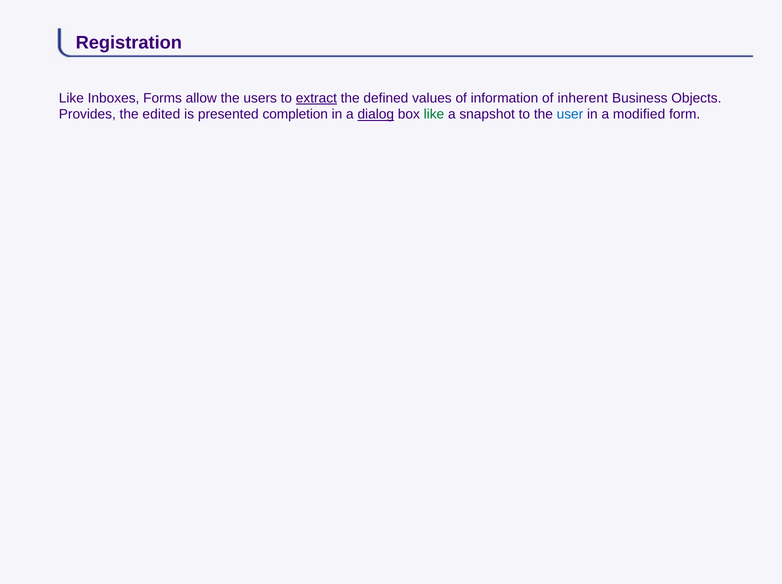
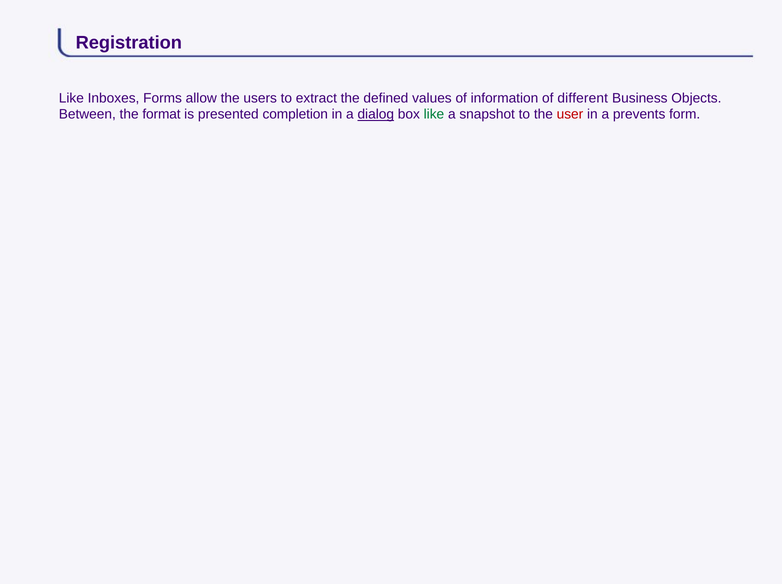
extract underline: present -> none (316, 98)
inherent: inherent -> different (583, 98)
Provides: Provides -> Between (87, 115)
edited: edited -> format (162, 115)
user colour: blue -> red (570, 115)
modified: modified -> prevents (639, 115)
